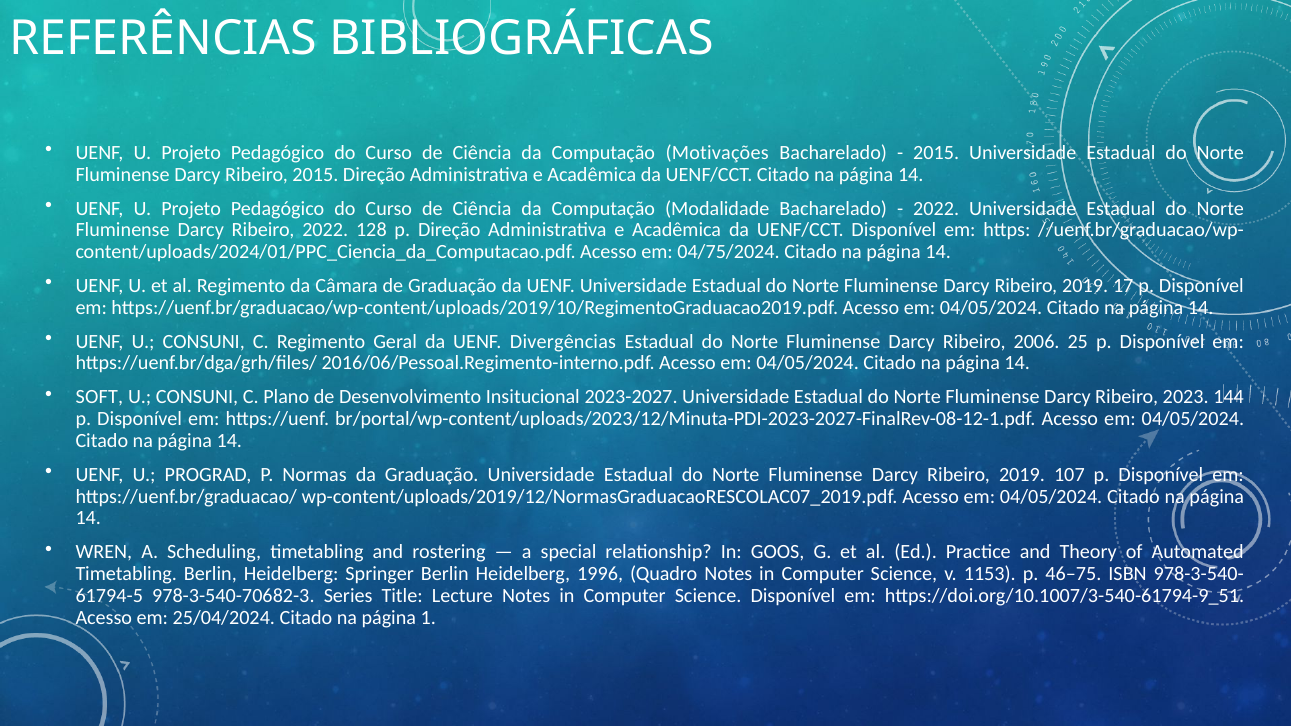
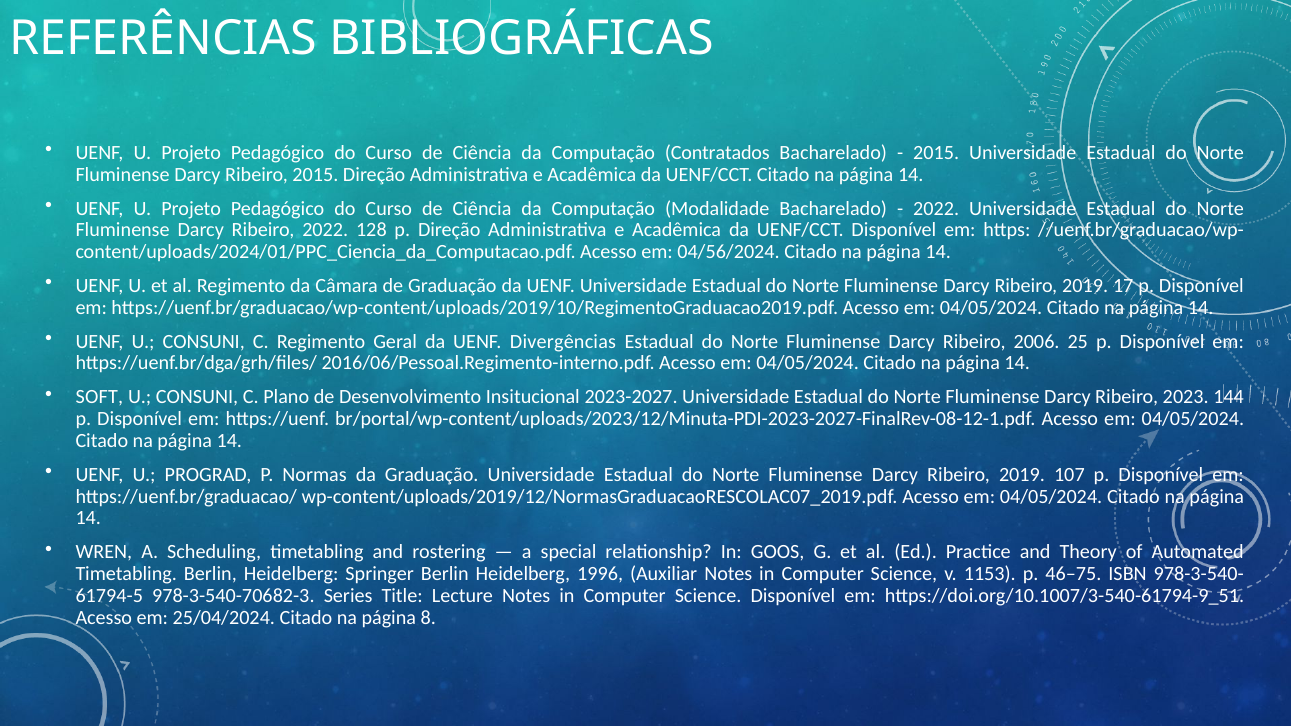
Motivações: Motivações -> Contratados (717, 153)
04/75/2024: 04/75/2024 -> 04/56/2024 (729, 252)
Quadro: Quadro -> Auxiliar (664, 574)
1: 1 -> 8 (428, 618)
